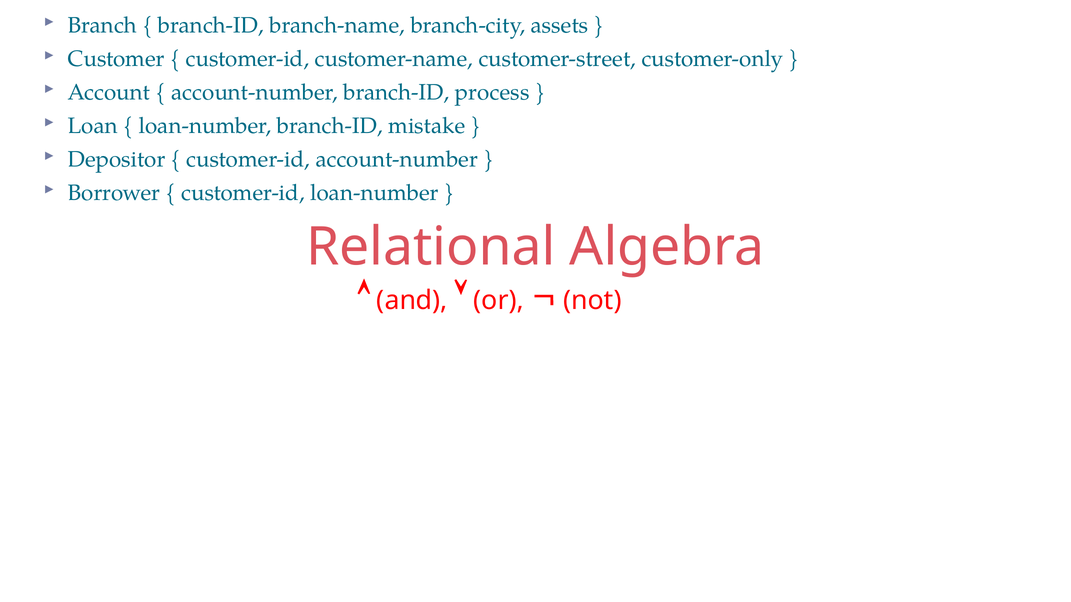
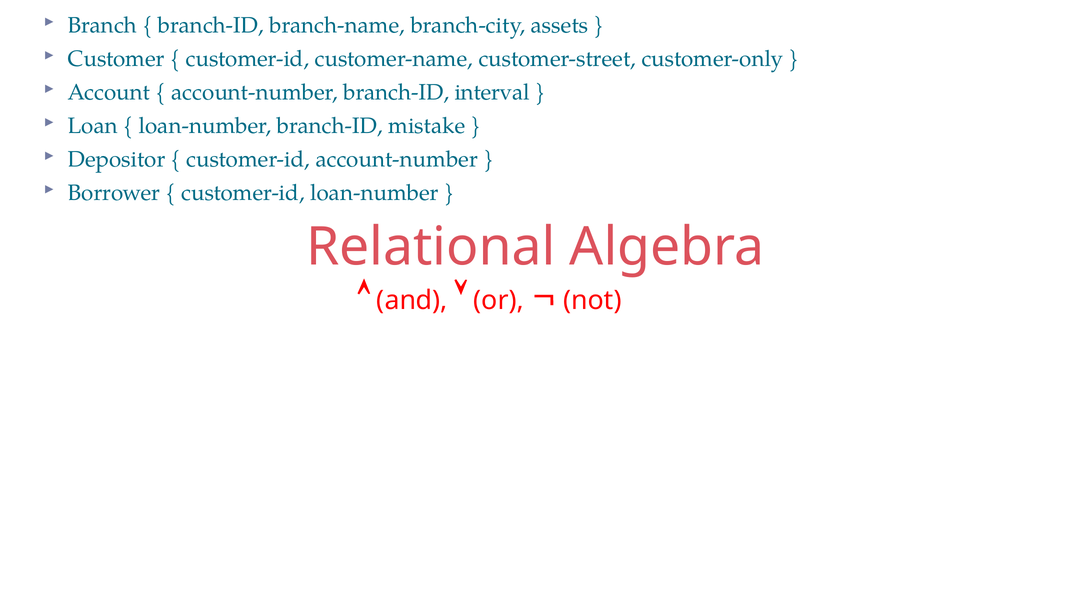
process: process -> interval (492, 93)
